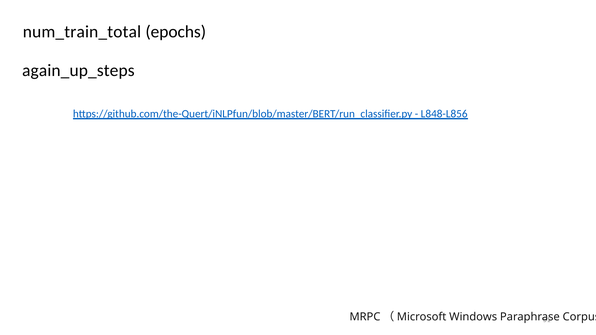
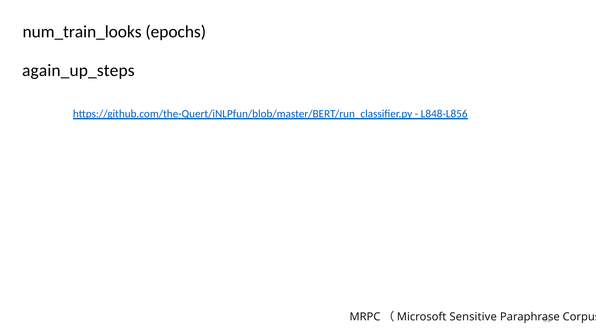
num_train_total: num_train_total -> num_train_looks (82, 32)
Windows: Windows -> Sensitive (473, 317)
